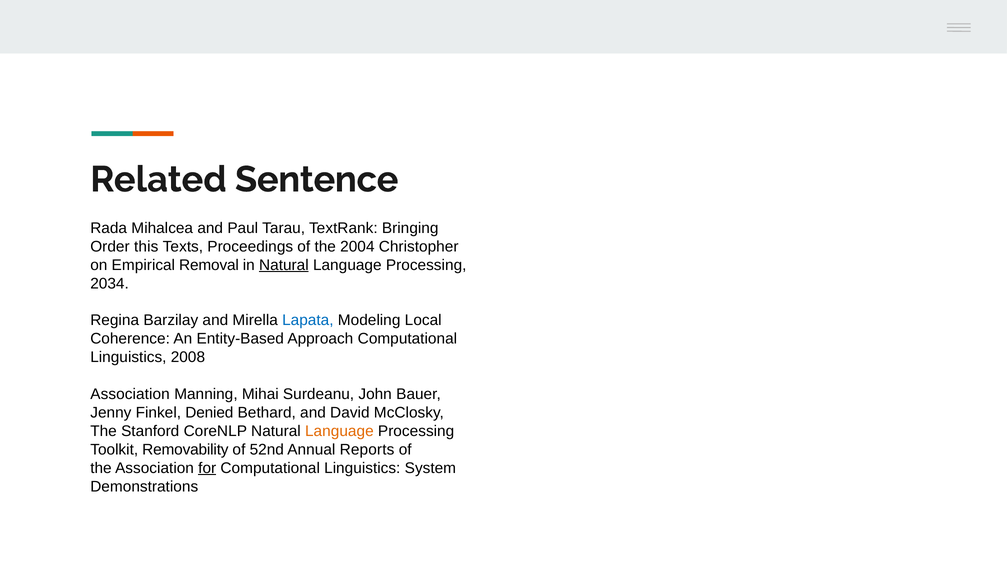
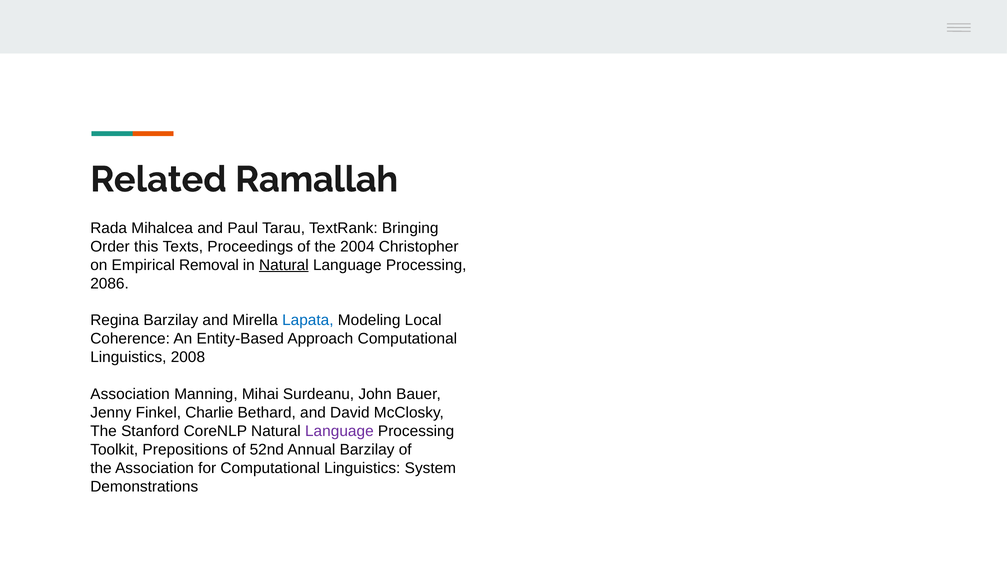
Sentence: Sentence -> Ramallah (317, 180)
2034: 2034 -> 2086 (110, 284)
Denied: Denied -> Charlie (209, 413)
Language colour: orange -> purple (339, 432)
Removability: Removability -> Prepositions (185, 450)
Annual Reports: Reports -> Barzilay (367, 450)
for underline: present -> none (207, 468)
